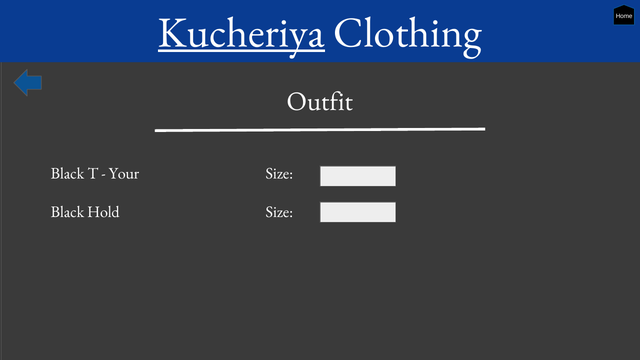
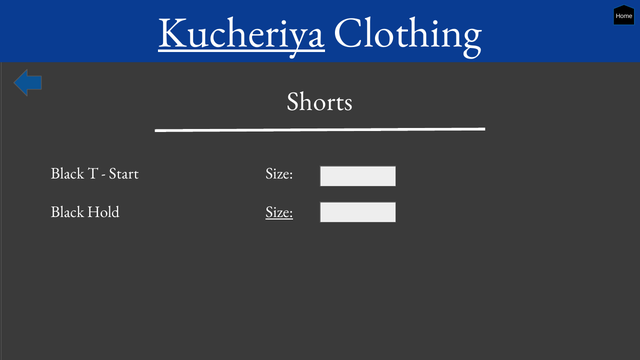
Outfit: Outfit -> Shorts (320, 101)
Your: Your -> Start (124, 174)
Size underline: none -> present (279, 212)
